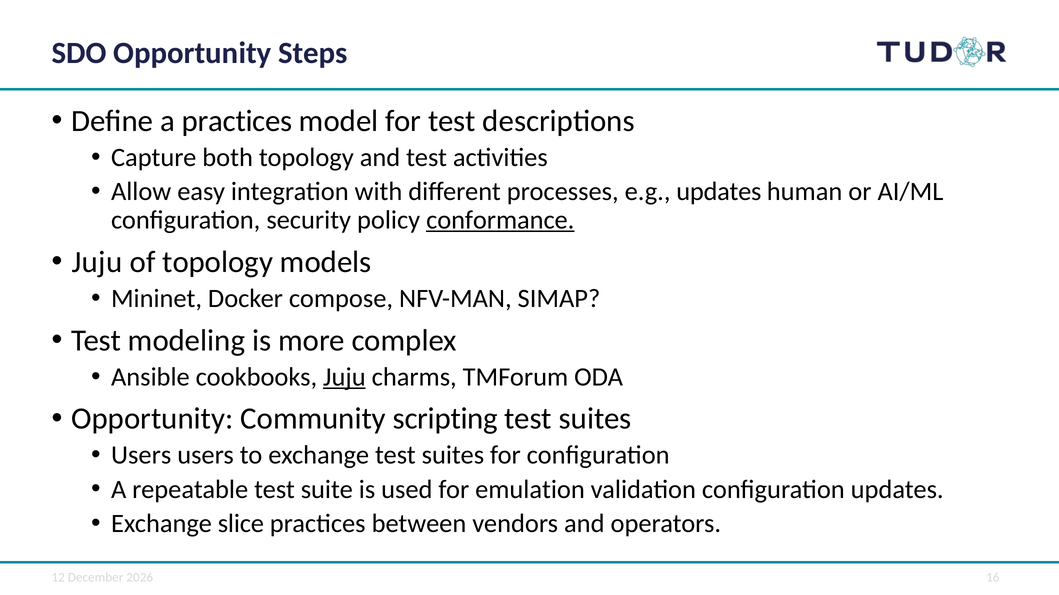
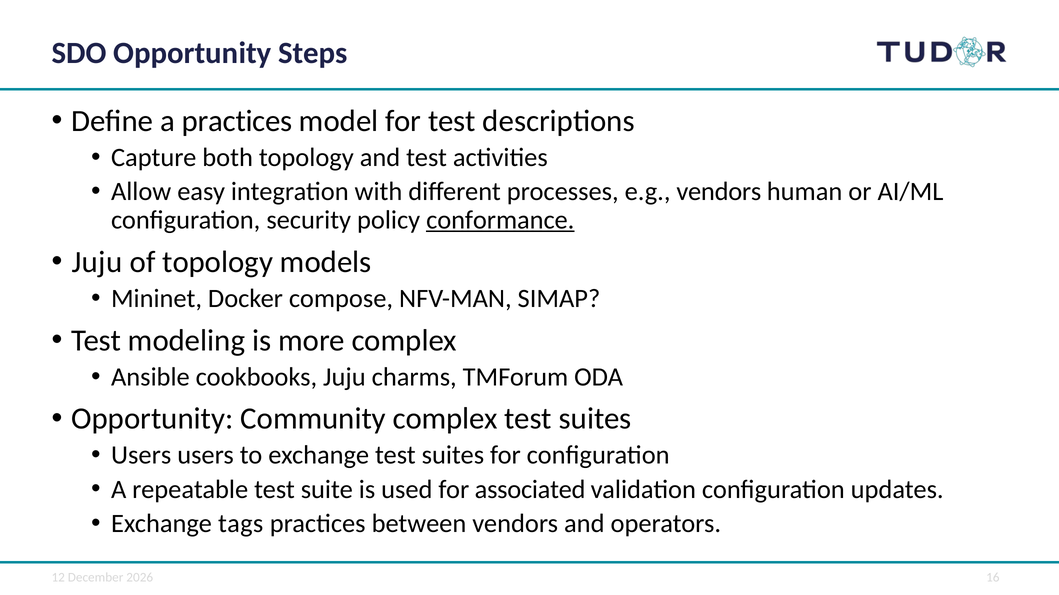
e.g updates: updates -> vendors (719, 192)
Juju underline: present -> none (344, 377)
Community scripting: scripting -> complex (445, 419)
emulation: emulation -> associated (530, 490)
slice: slice -> tags (241, 524)
